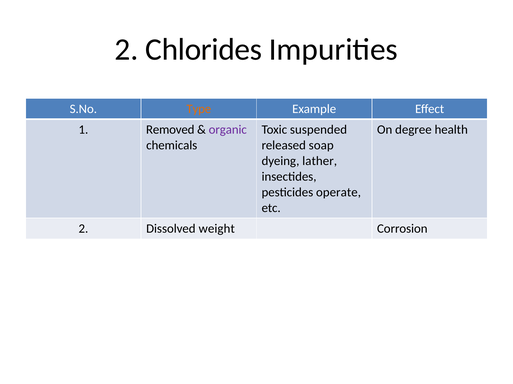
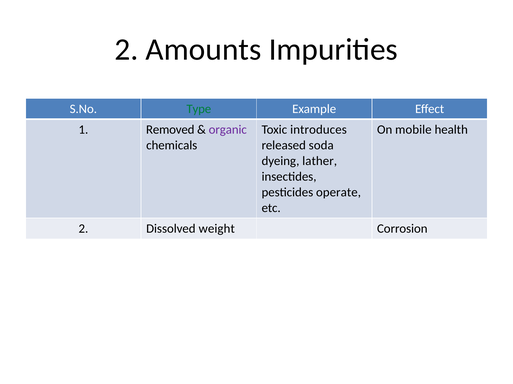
Chlorides: Chlorides -> Amounts (203, 50)
Type colour: orange -> green (199, 109)
suspended: suspended -> introduces (318, 130)
degree: degree -> mobile (413, 130)
soap: soap -> soda (321, 146)
